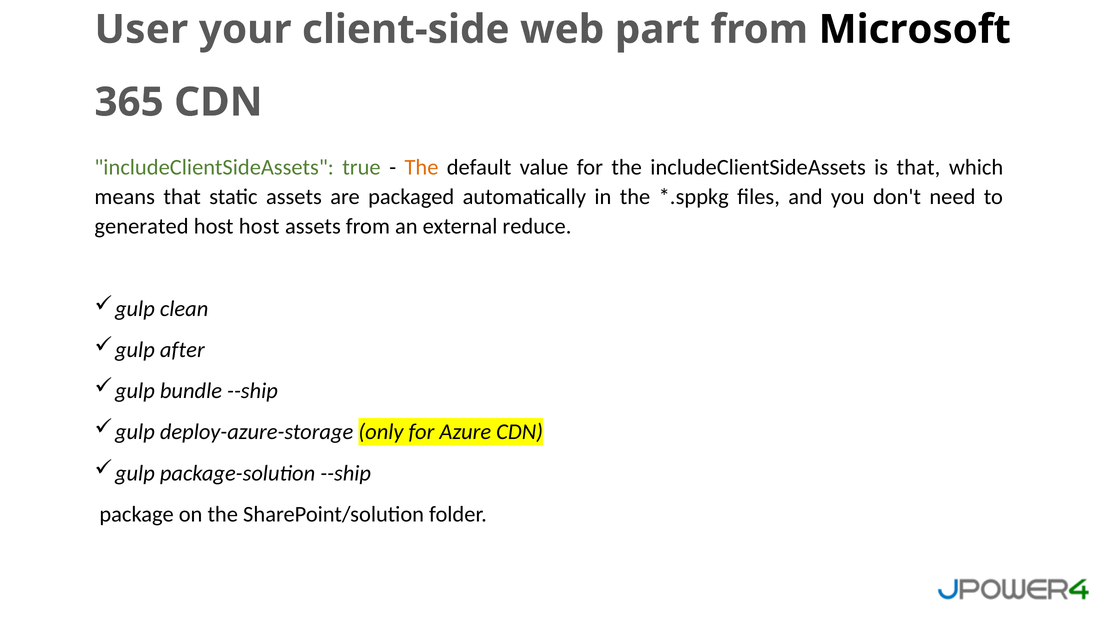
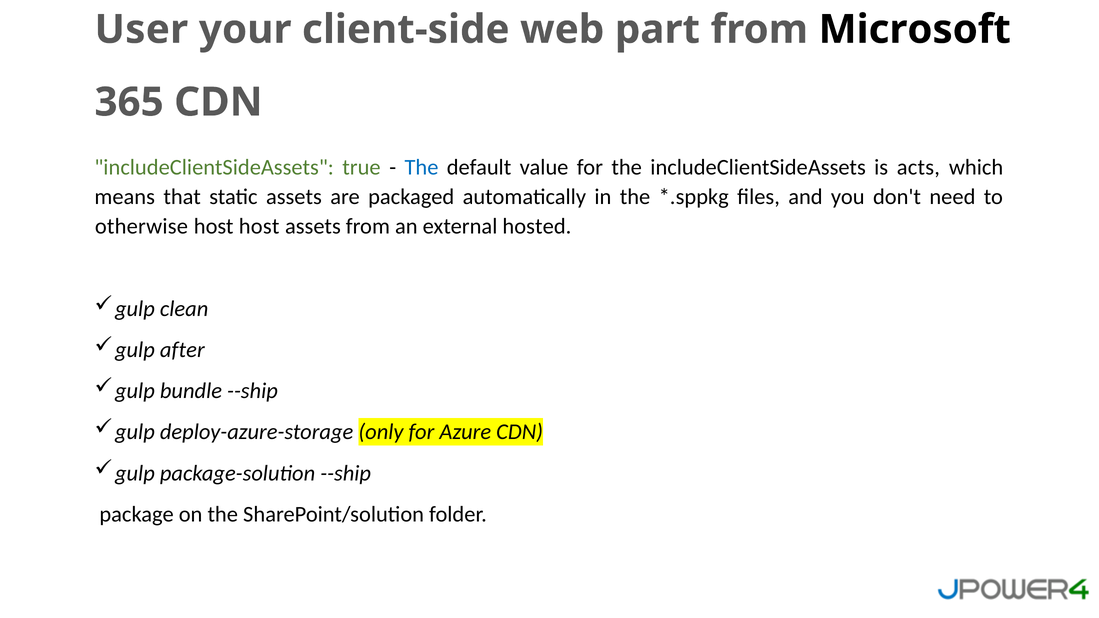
The colour: orange -> blue (422, 167)
is that: that -> acts (918, 167)
generated: generated -> otherwise (141, 227)
reduce: reduce -> hosted (537, 227)
